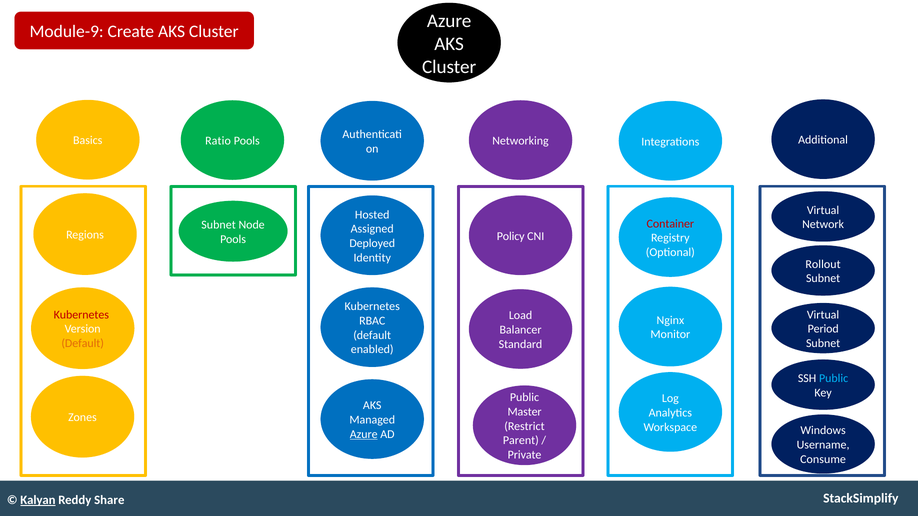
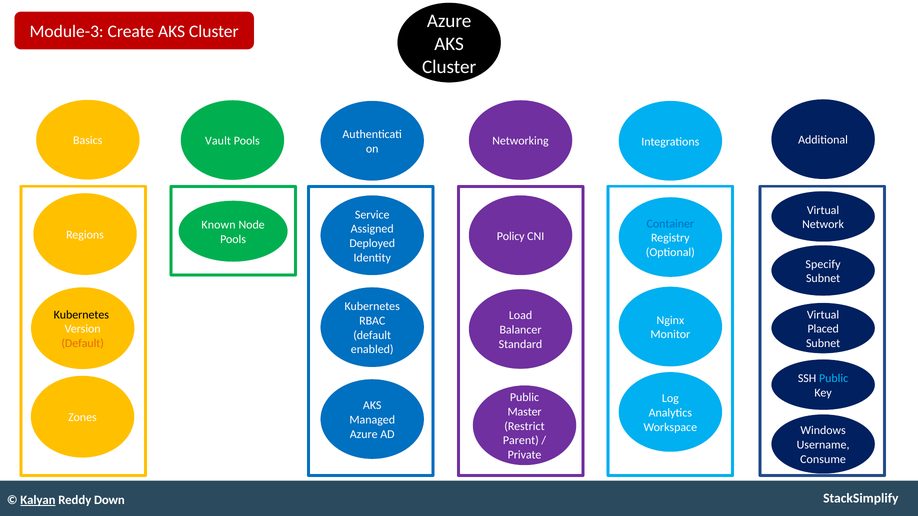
Module-9: Module-9 -> Module-3 (67, 32)
Ratio: Ratio -> Vault (218, 141)
Hosted: Hosted -> Service (372, 215)
Container colour: red -> blue (670, 224)
Subnet: Subnet -> Known (219, 225)
Rollout: Rollout -> Specify (823, 264)
Kubernetes colour: red -> black (81, 315)
Period: Period -> Placed (823, 329)
Azure underline: present -> none (364, 435)
Share: Share -> Down (109, 500)
